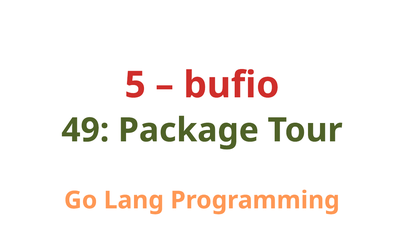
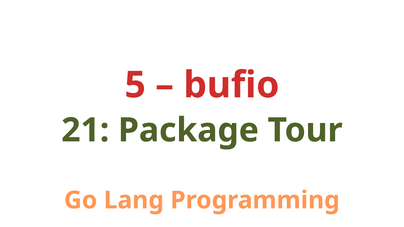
49: 49 -> 21 (85, 130)
